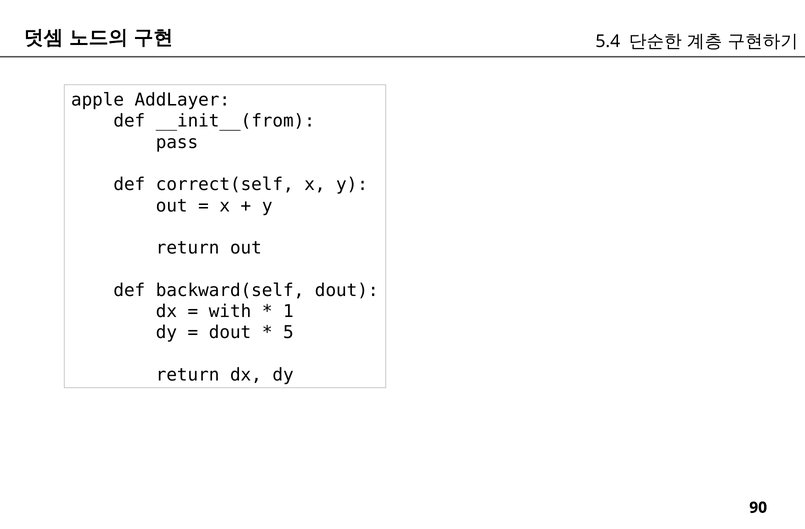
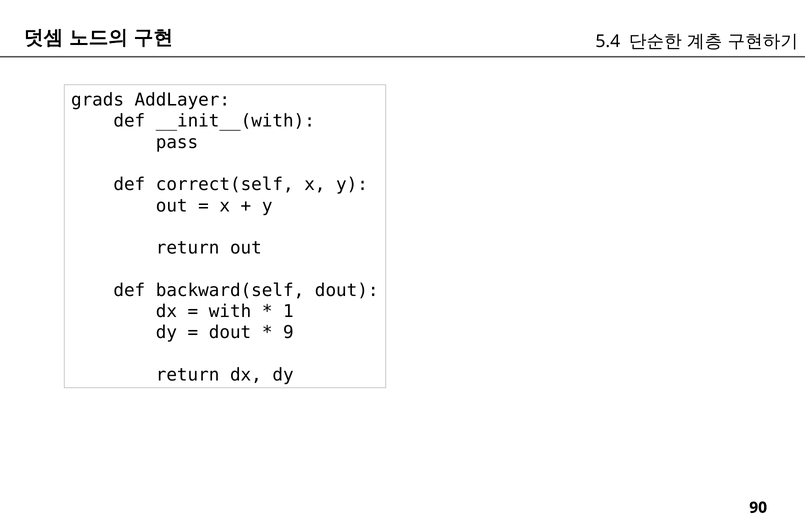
apple: apple -> grads (98, 100)
__init__(from: __init__(from -> __init__(with (235, 121)
5: 5 -> 9 (288, 332)
